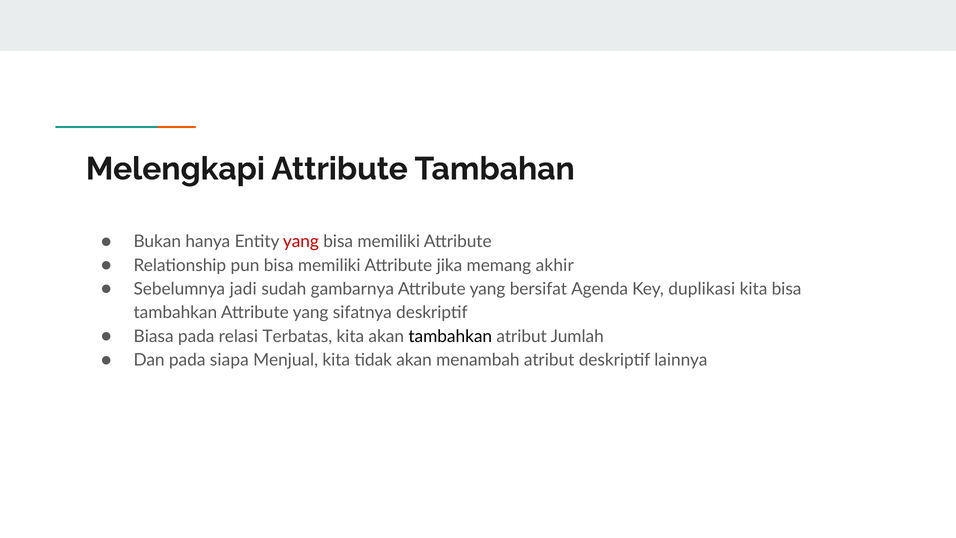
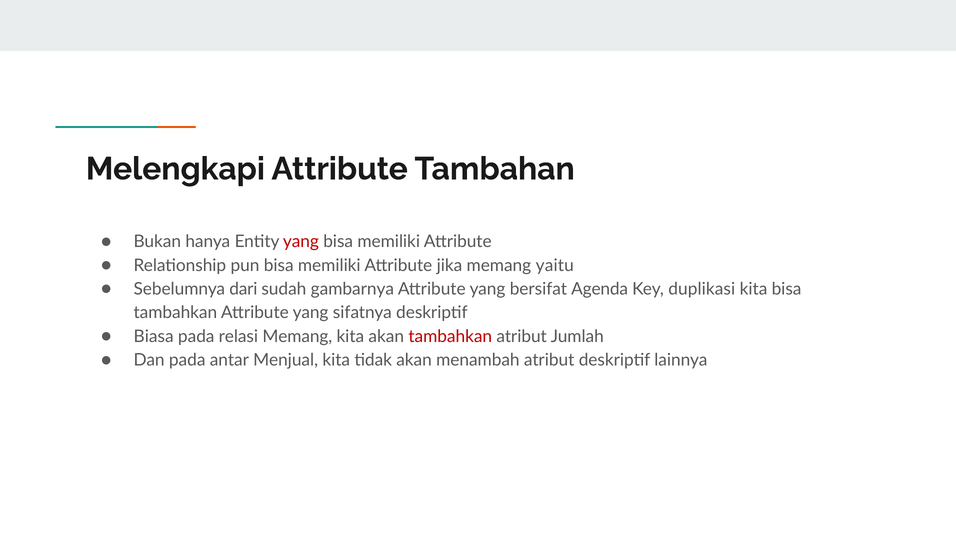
akhir: akhir -> yaitu (555, 265)
jadi: jadi -> dari (243, 289)
relasi Terbatas: Terbatas -> Memang (297, 336)
tambahkan colour: black -> red (450, 336)
siapa: siapa -> antar (229, 360)
